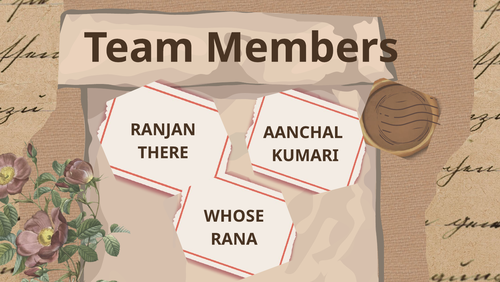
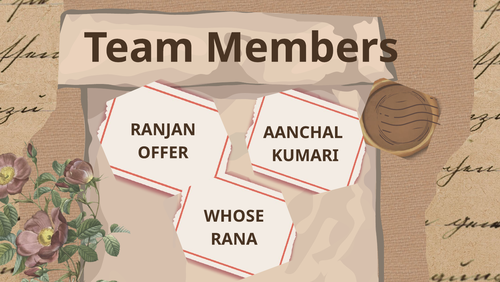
THERE: THERE -> OFFER (163, 152)
